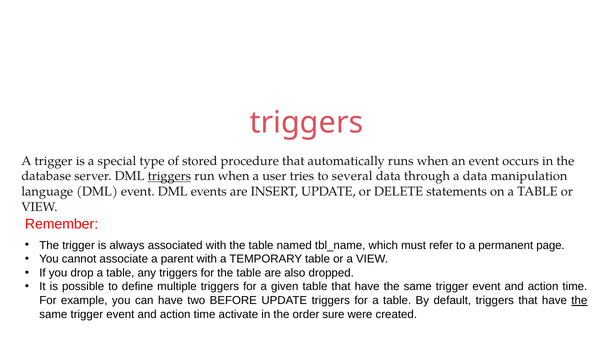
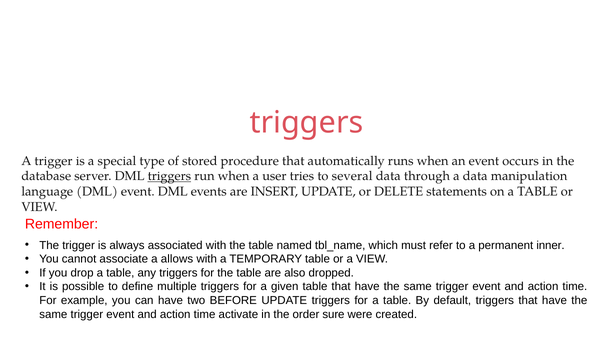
page: page -> inner (550, 245)
parent: parent -> allows (177, 259)
the underline: present -> none (579, 300)
